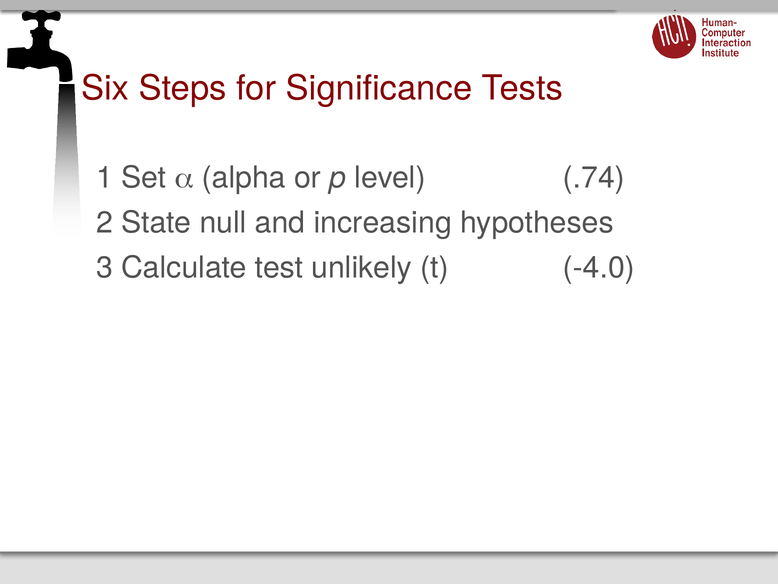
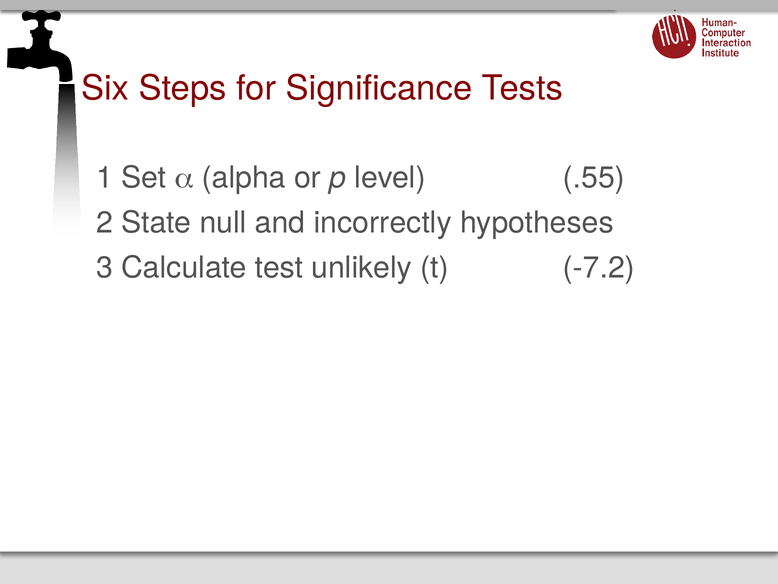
.74: .74 -> .55 (594, 177)
increasing: increasing -> incorrectly (383, 222)
-4.0: -4.0 -> -7.2 (599, 267)
